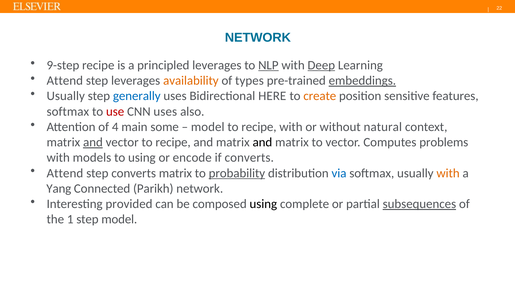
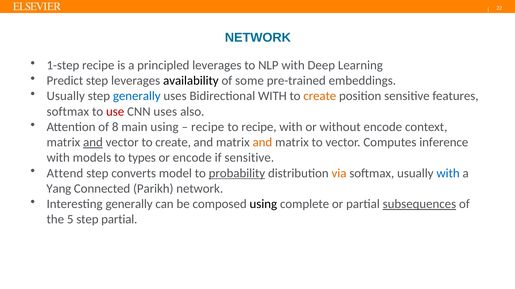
9-step: 9-step -> 1-step (63, 65)
NLP underline: present -> none (268, 65)
Deep underline: present -> none (321, 65)
Attend: Attend -> Predict (65, 81)
availability colour: orange -> black (191, 81)
types: types -> some (249, 81)
embeddings underline: present -> none (362, 81)
Bidirectional HERE: HERE -> WITH (272, 96)
4: 4 -> 8 (115, 127)
main some: some -> using (165, 127)
model: model -> recipe (208, 127)
without natural: natural -> encode (383, 127)
vector to recipe: recipe -> create (173, 143)
and colour: black -> orange (262, 143)
problems: problems -> inference (444, 143)
to using: using -> types (142, 158)
if converts: converts -> sensitive (249, 158)
converts matrix: matrix -> model (175, 174)
via colour: blue -> orange (339, 174)
with colour: orange -> blue (448, 174)
Interesting provided: provided -> generally (129, 204)
1: 1 -> 5 (70, 220)
step model: model -> partial (119, 220)
